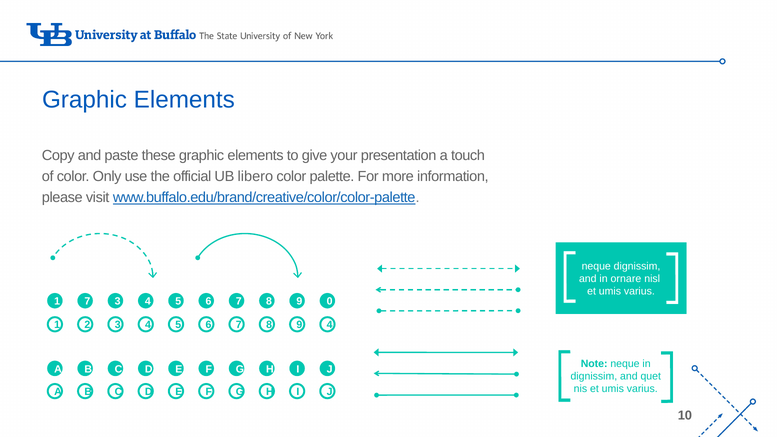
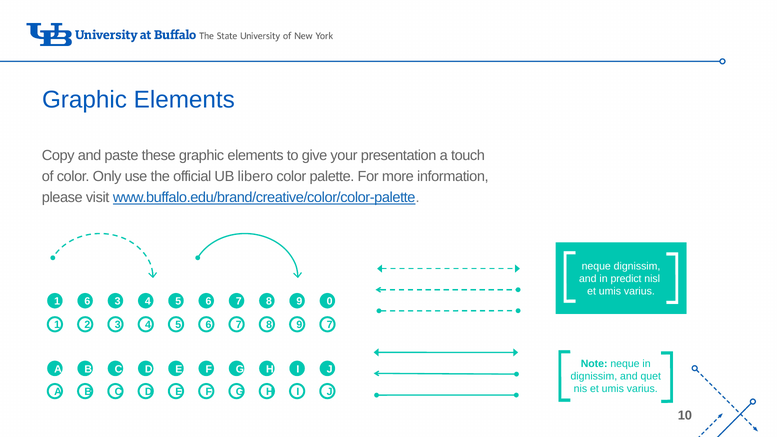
ornare: ornare -> predict (626, 279)
1 7: 7 -> 6 (87, 301)
9 4: 4 -> 7 (330, 325)
